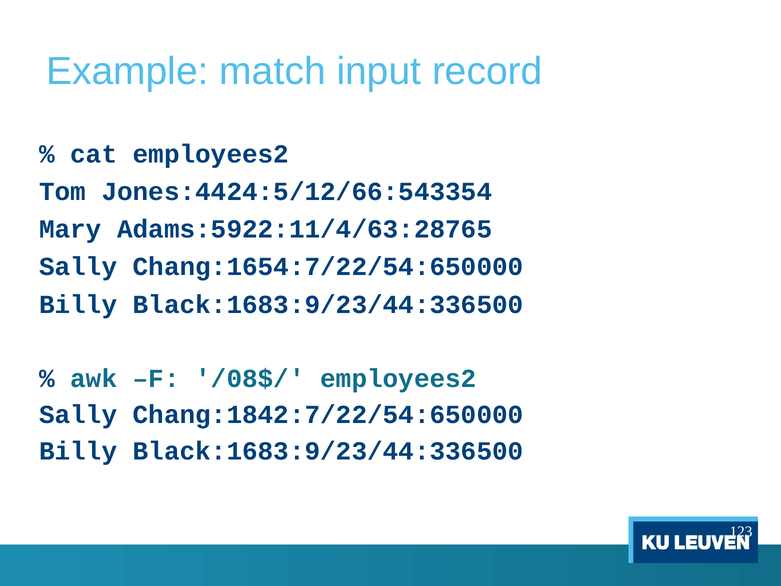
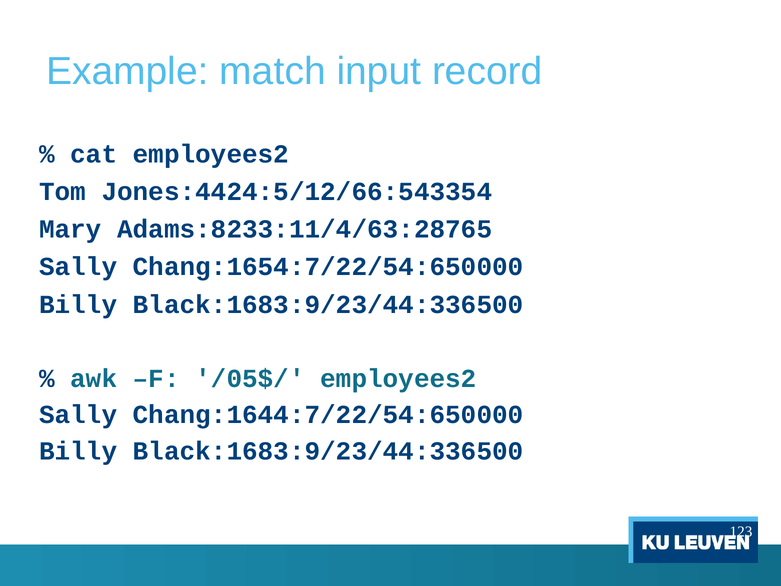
Adams:5922:11/4/63:28765: Adams:5922:11/4/63:28765 -> Adams:8233:11/4/63:28765 (305, 229)
/08$/: /08$/ -> /05$/ (250, 378)
Chang:1842:7/22/54:650000: Chang:1842:7/22/54:650000 -> Chang:1644:7/22/54:650000 (328, 415)
